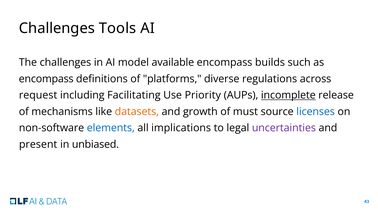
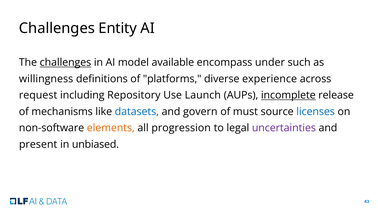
Tools: Tools -> Entity (118, 28)
challenges underline: none -> present (65, 62)
builds: builds -> under (270, 62)
encompass: encompass -> willingness (46, 79)
regulations: regulations -> experience (270, 79)
Facilitating: Facilitating -> Repository (134, 95)
Priority: Priority -> Launch (203, 95)
datasets colour: orange -> blue (137, 111)
growth: growth -> govern (200, 111)
elements colour: blue -> orange (111, 128)
implications: implications -> progression (181, 128)
